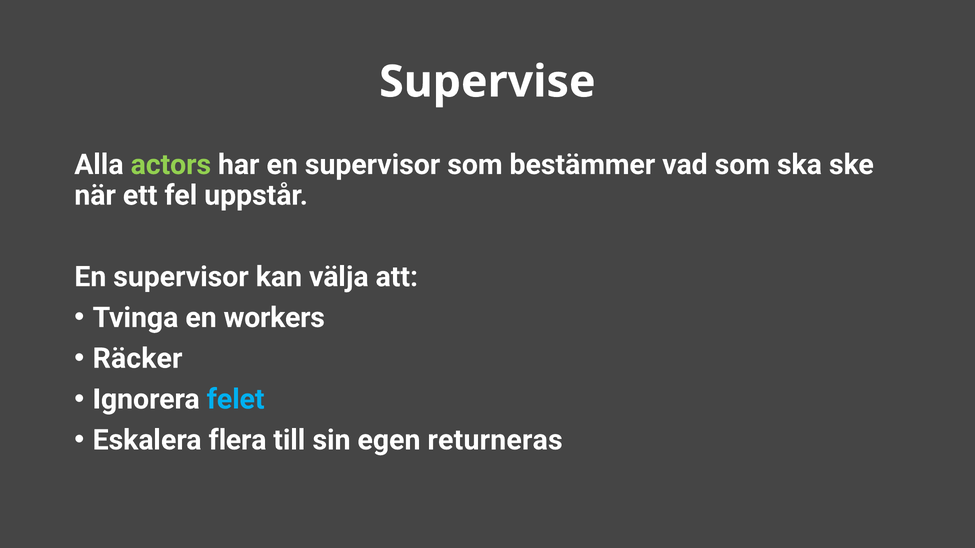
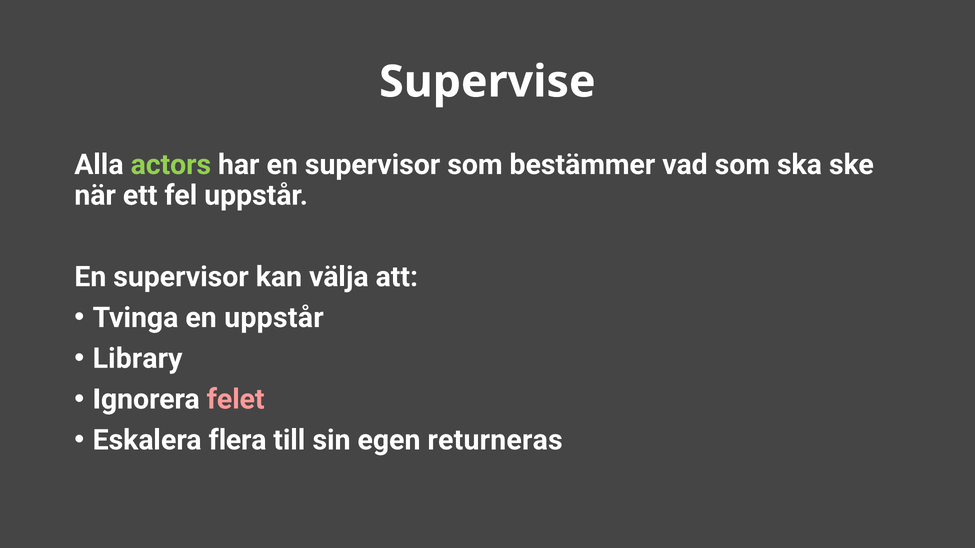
en workers: workers -> uppstår (274, 318)
Räcker: Räcker -> Library (138, 359)
felet colour: light blue -> pink (236, 400)
